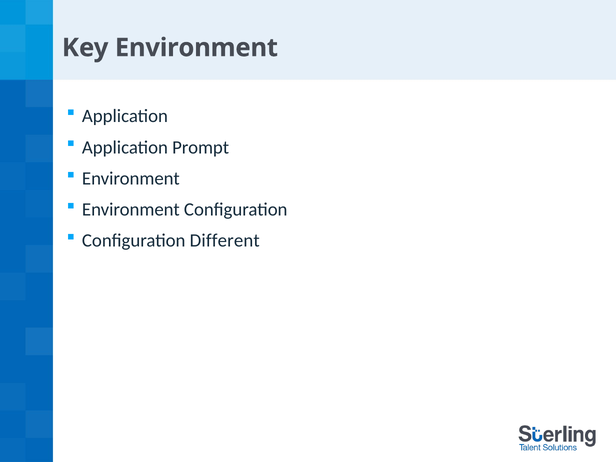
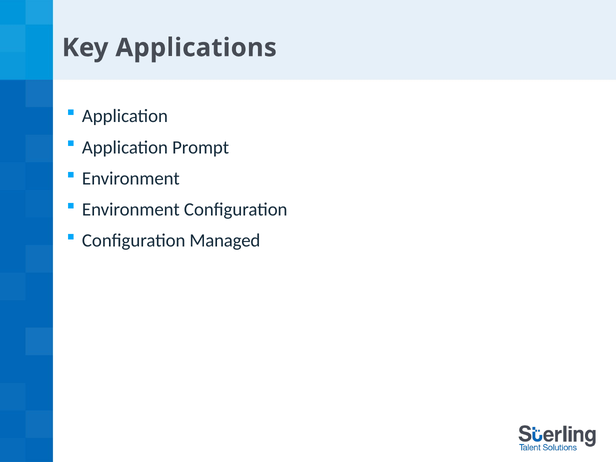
Key Environment: Environment -> Applications (196, 48)
Different: Different -> Managed (225, 241)
